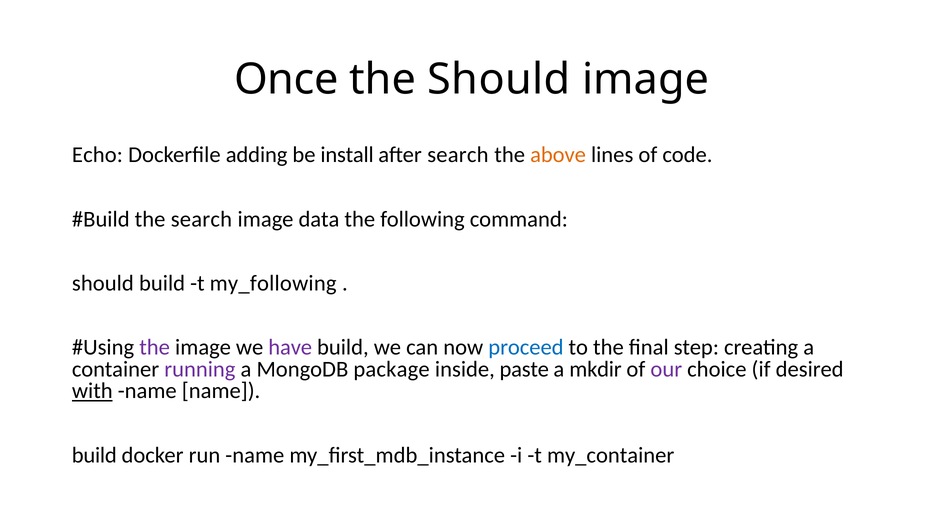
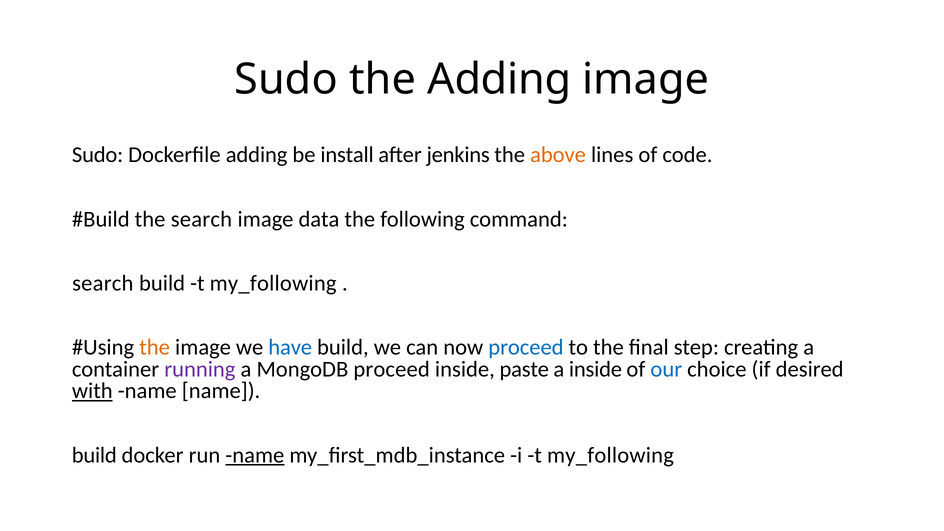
Once: Once -> Sudo (286, 79)
the Should: Should -> Adding (499, 79)
Echo: Echo -> Sudo (98, 155)
after search: search -> jenkins (458, 155)
should: should -> search (103, 283)
the colour: purple -> orange (155, 347)
have colour: purple -> blue (290, 347)
MongoDB package: package -> proceed (392, 369)
a mkdir: mkdir -> inside (595, 369)
our colour: purple -> blue (666, 369)
name underline: none -> present (255, 455)
i t my_container: my_container -> my_following (611, 455)
